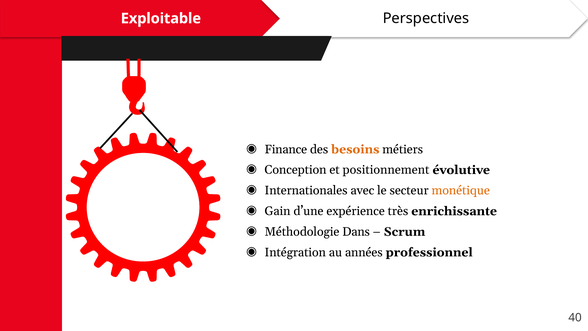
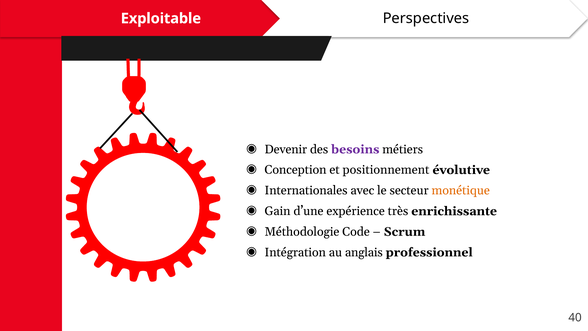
Finance: Finance -> Devenir (286, 149)
besoins colour: orange -> purple (355, 149)
Dans: Dans -> Code (356, 232)
années: années -> anglais (364, 252)
